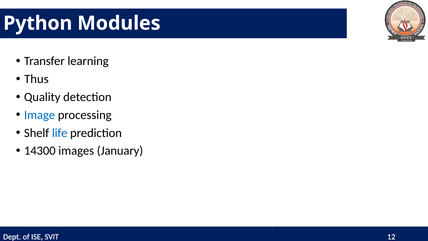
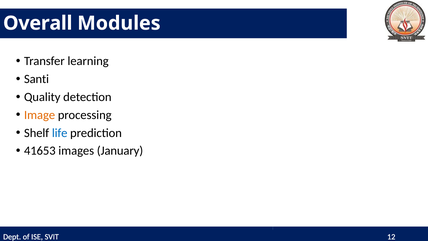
Python: Python -> Overall (38, 23)
Thus: Thus -> Santi (37, 79)
Image colour: blue -> orange (40, 115)
14300: 14300 -> 41653 (40, 151)
